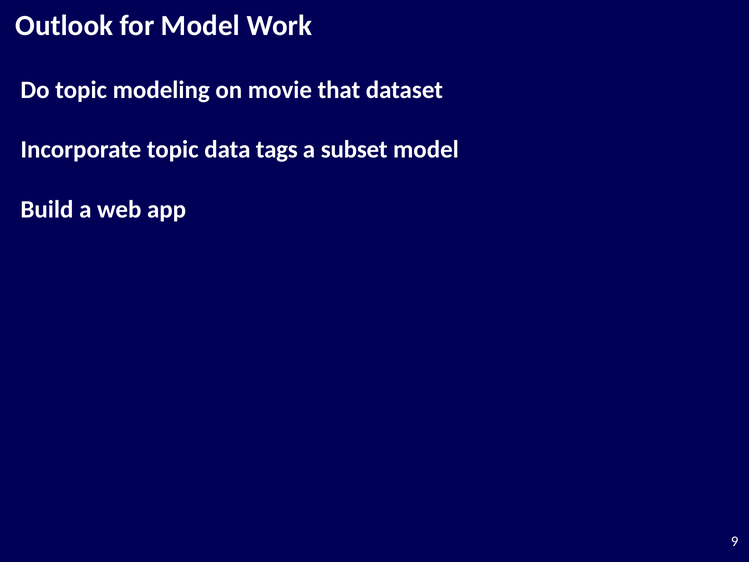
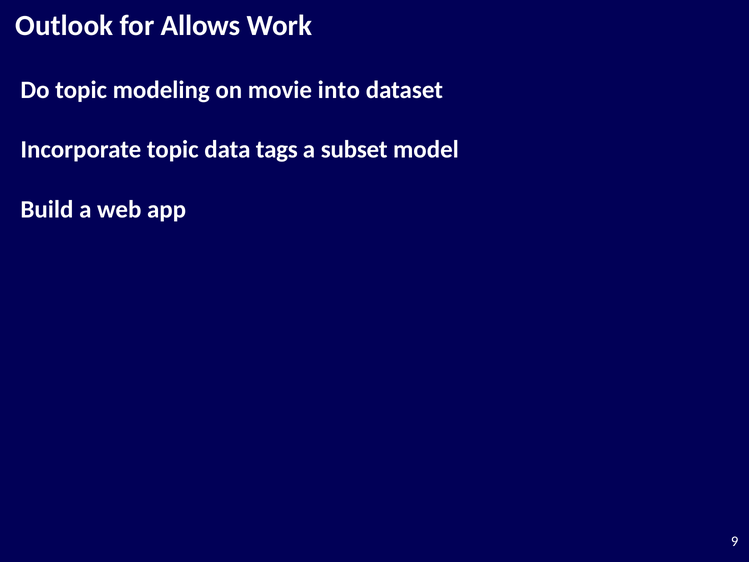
for Model: Model -> Allows (201, 26)
that: that -> into (339, 90)
